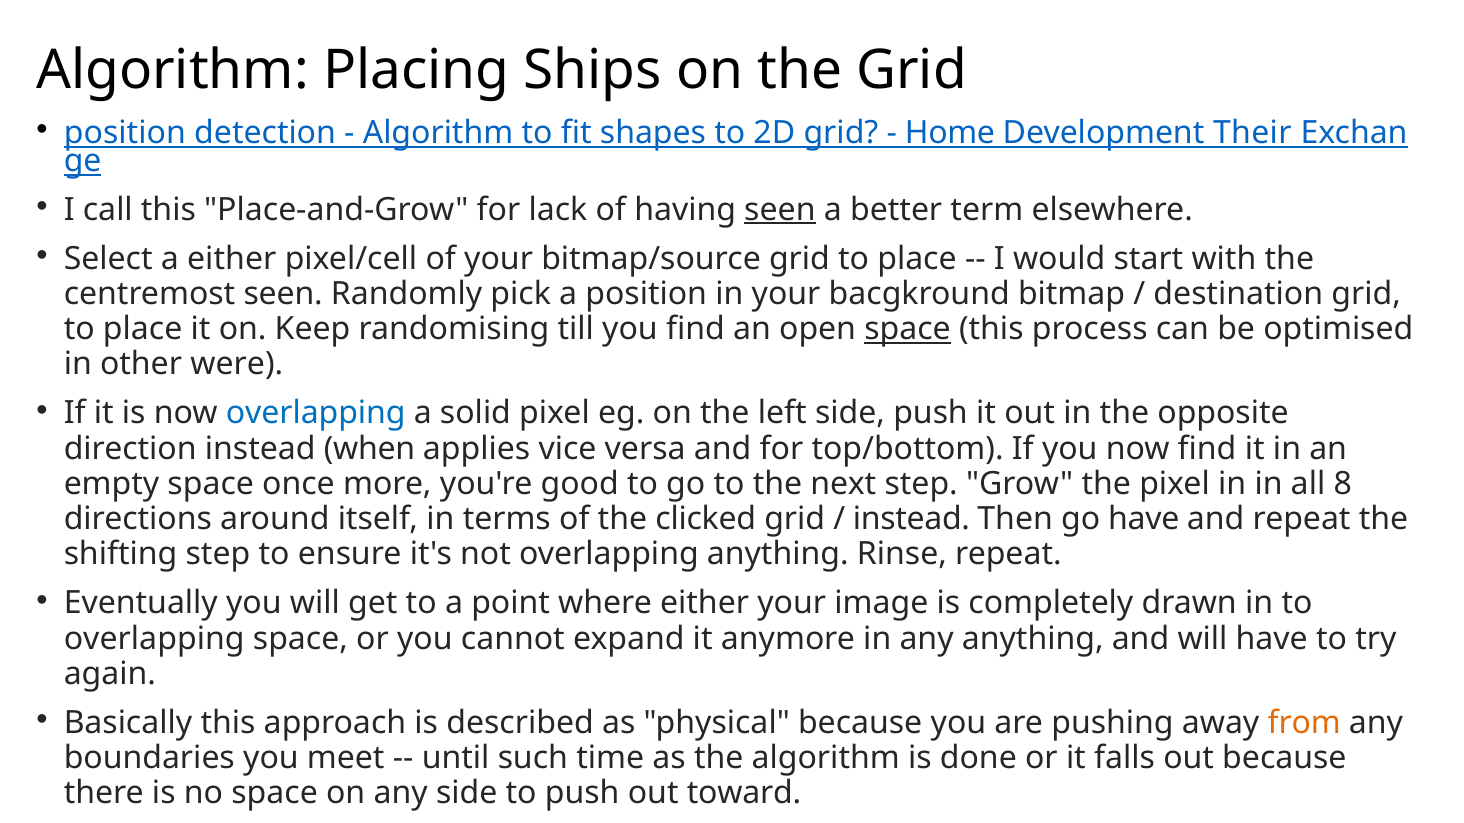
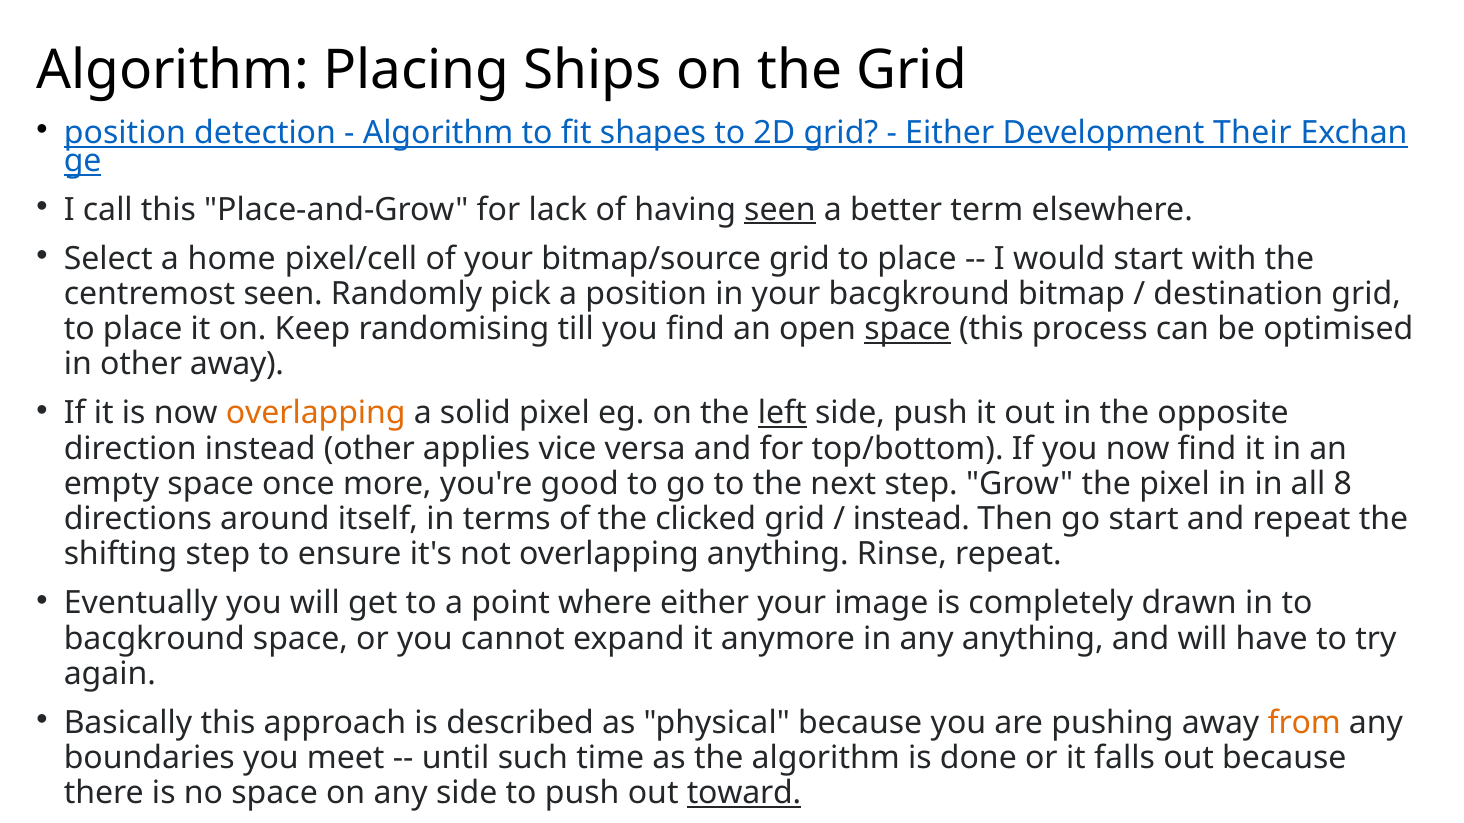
Home: Home -> Either (950, 133)
a either: either -> home (232, 259)
other were: were -> away (237, 365)
overlapping colour: blue -> orange (316, 414)
left underline: none -> present (782, 414)
instead when: when -> other (369, 449)
go have: have -> start (1144, 519)
overlapping: overlapping -> bacgkround (154, 639)
toward underline: none -> present (744, 794)
